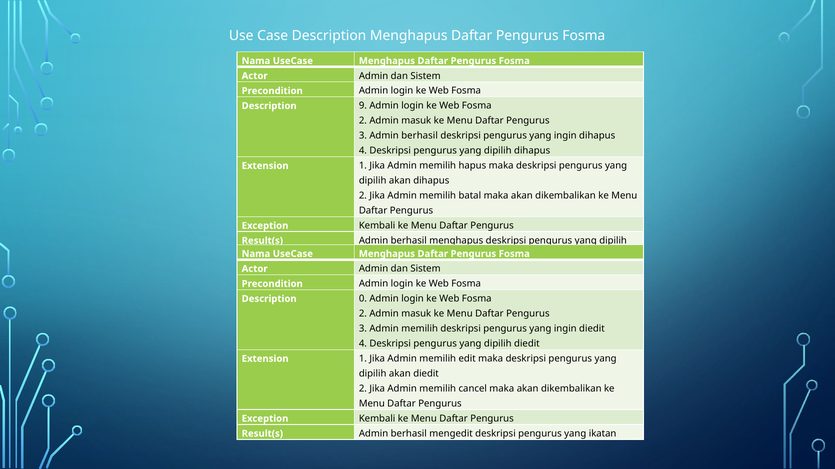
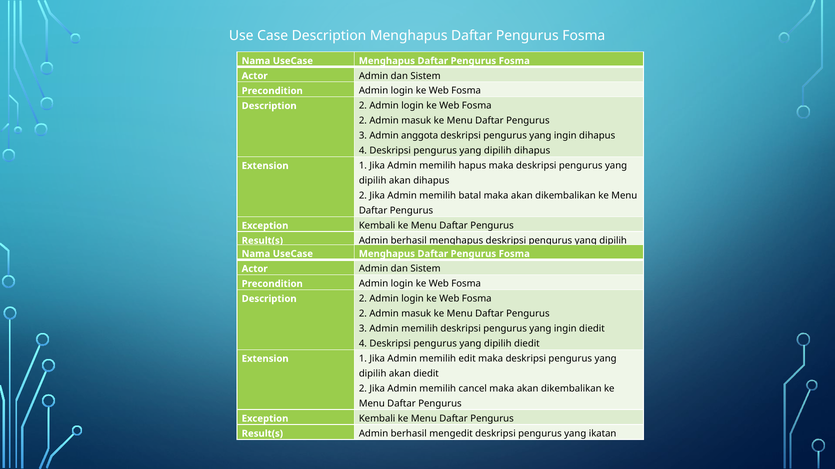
9: 9 -> 2 (363, 106)
3 Admin berhasil: berhasil -> anggota (420, 136)
0: 0 -> 2 (363, 299)
